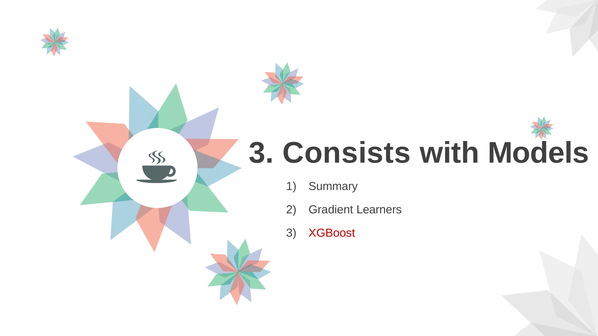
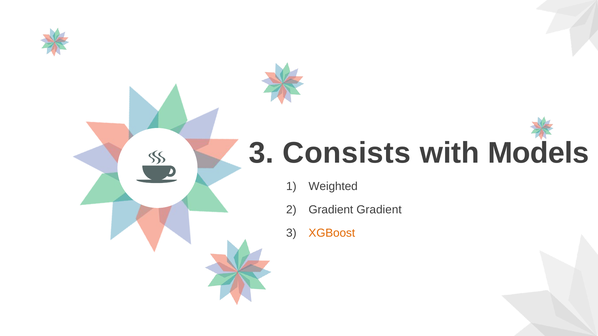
Summary: Summary -> Weighted (333, 187)
Gradient Learners: Learners -> Gradient (379, 210)
XGBoost colour: red -> orange (332, 233)
